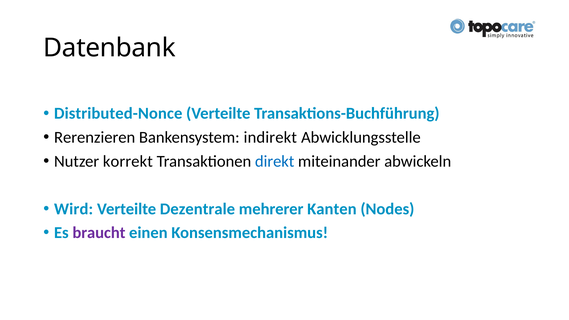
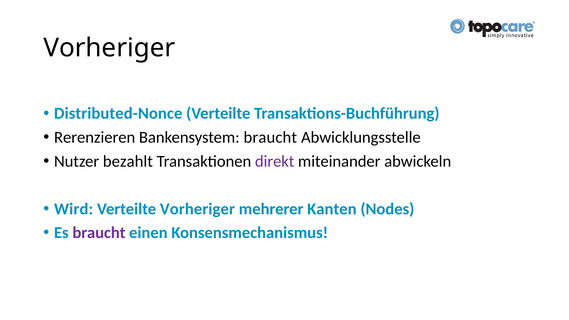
Datenbank: Datenbank -> Vorheriger (109, 48)
Bankensystem indirekt: indirekt -> braucht (270, 137)
korrekt: korrekt -> bezahlt (128, 161)
direkt colour: blue -> purple (275, 161)
Verteilte Dezentrale: Dezentrale -> Vorheriger (197, 209)
